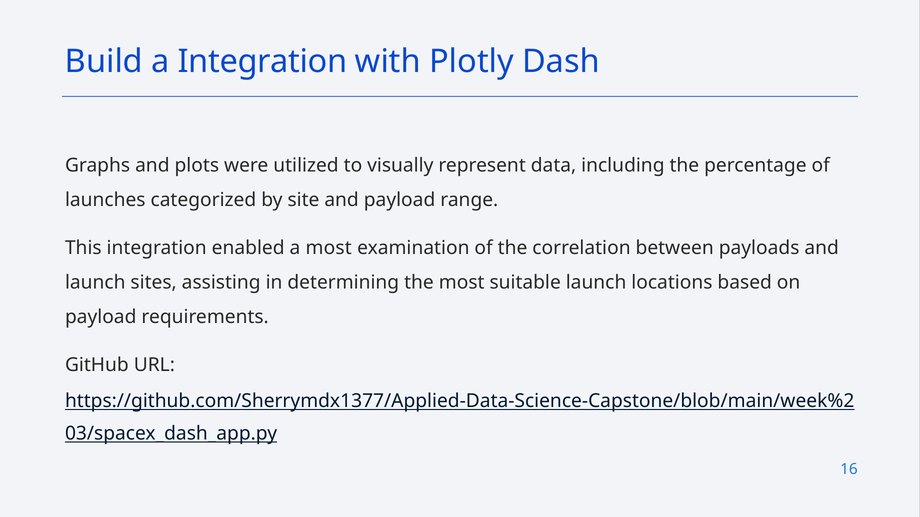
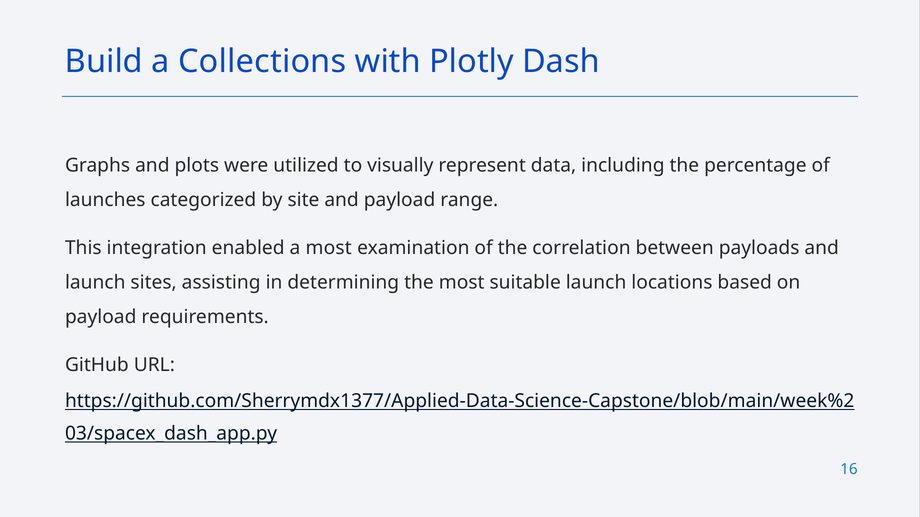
a Integration: Integration -> Collections (262, 61)
